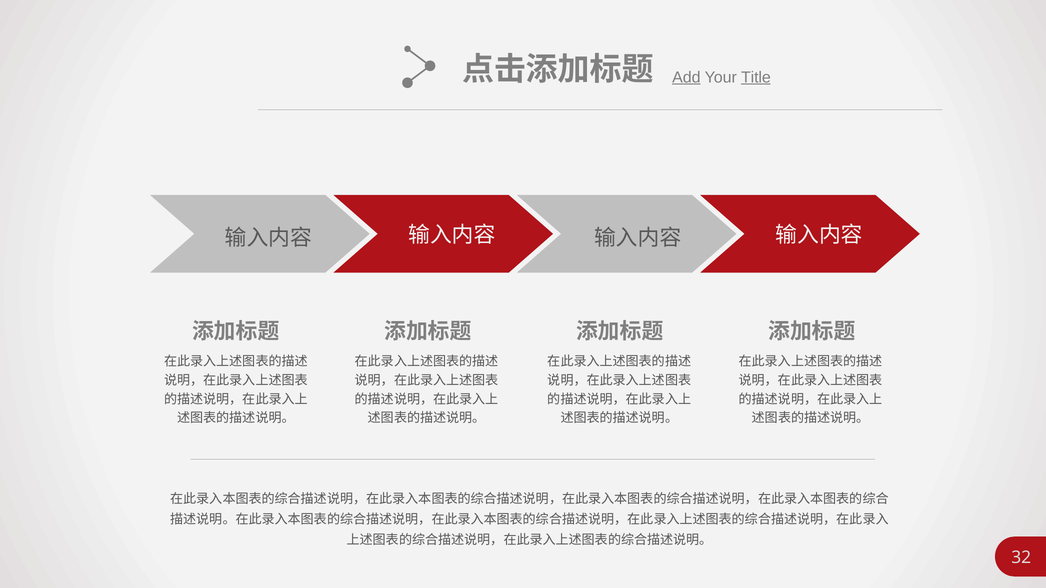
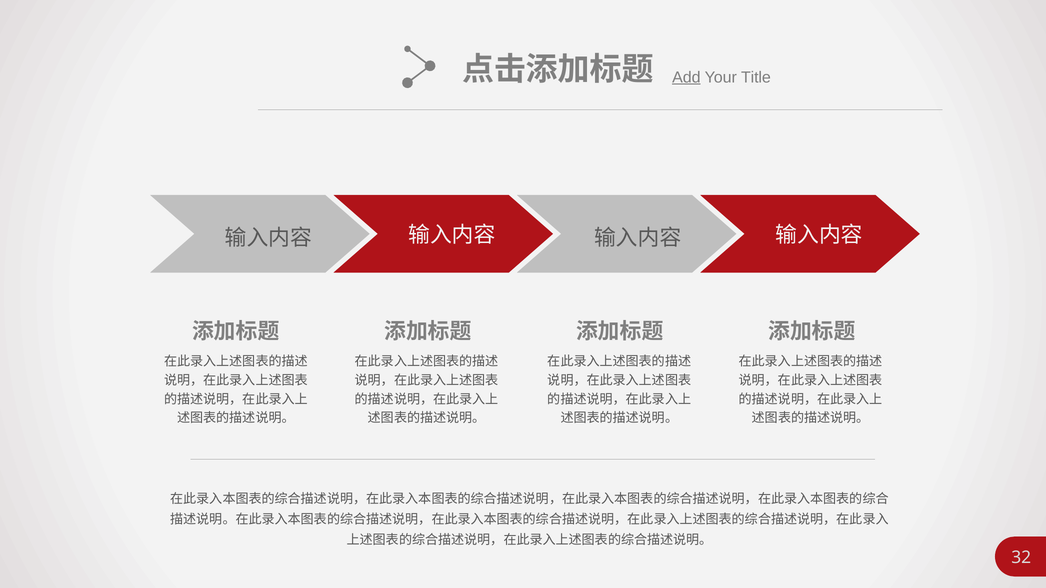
Title underline: present -> none (756, 77)
